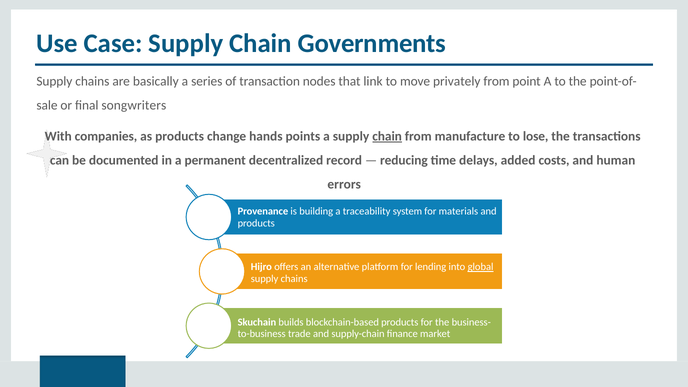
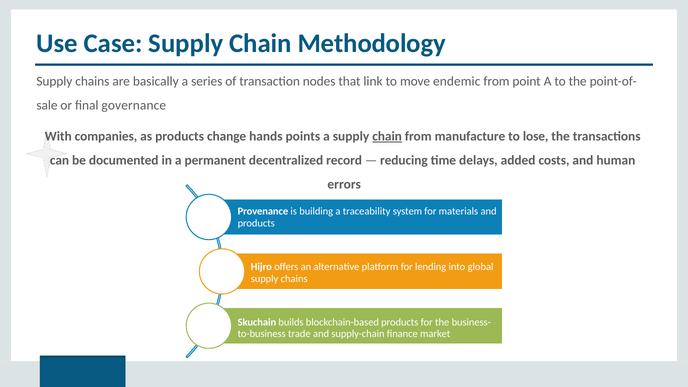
Governments: Governments -> Methodology (372, 43)
privately: privately -> endemic (457, 81)
songwriters: songwriters -> governance (134, 105)
global underline: present -> none (481, 267)
